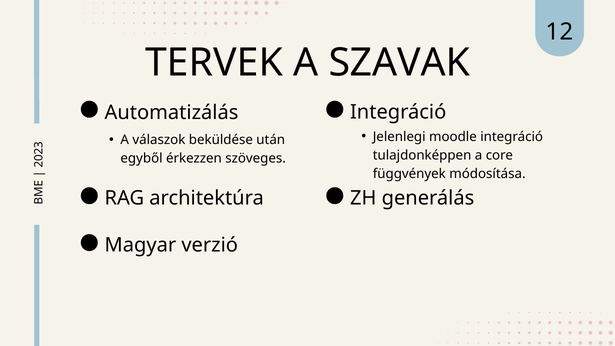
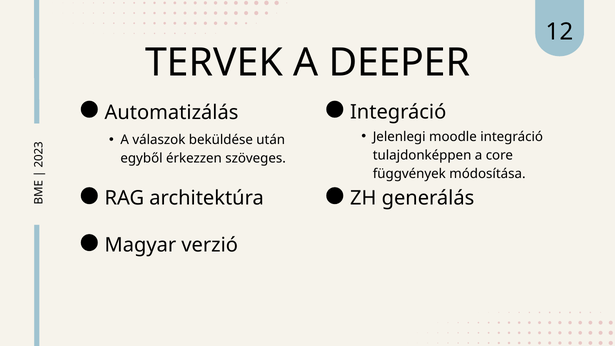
SZAVAK: SZAVAK -> DEEPER (399, 63)
